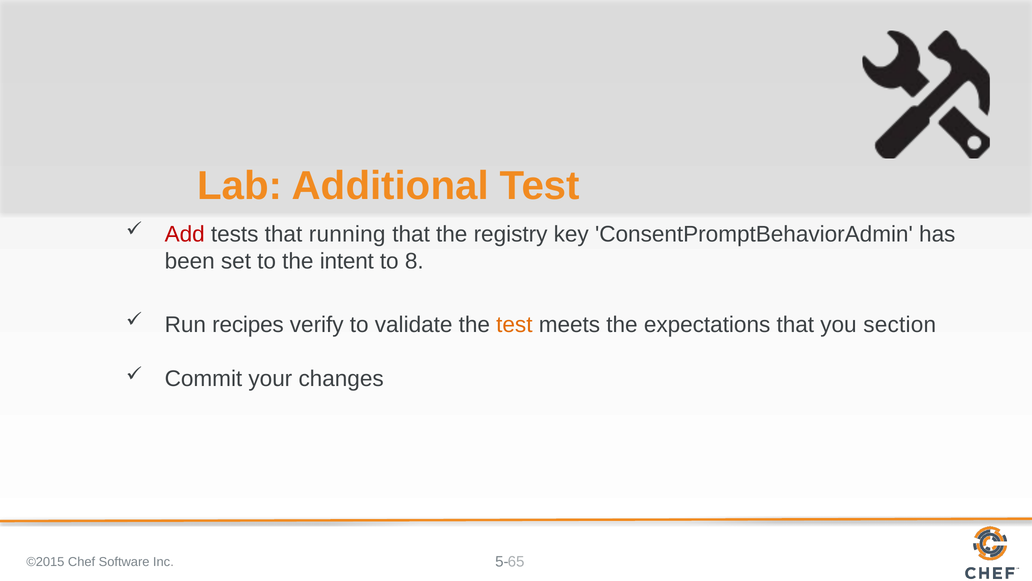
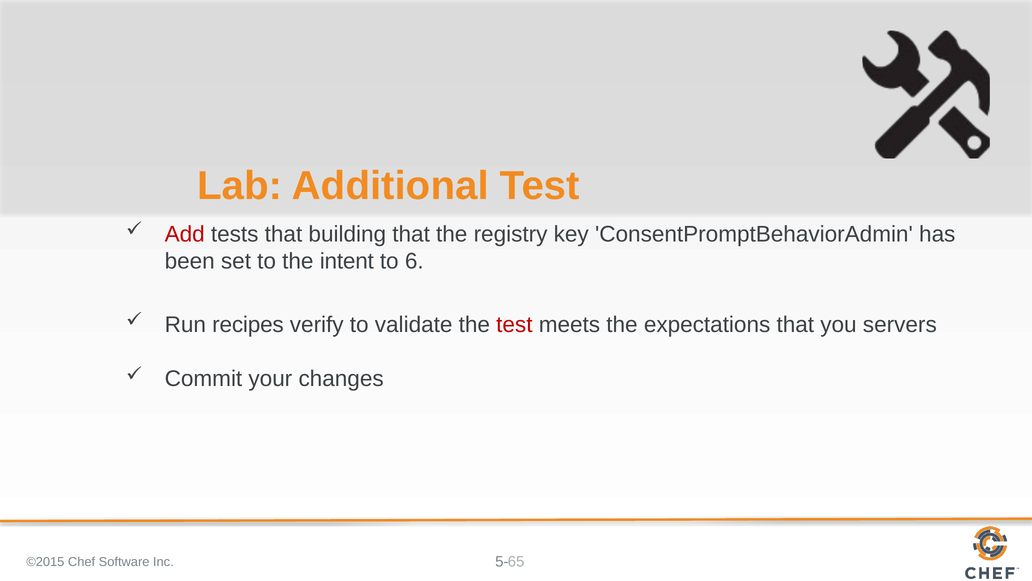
running: running -> building (347, 234)
8: 8 -> 6 (414, 261)
test colour: orange -> red (514, 324)
section: section -> servers (900, 324)
